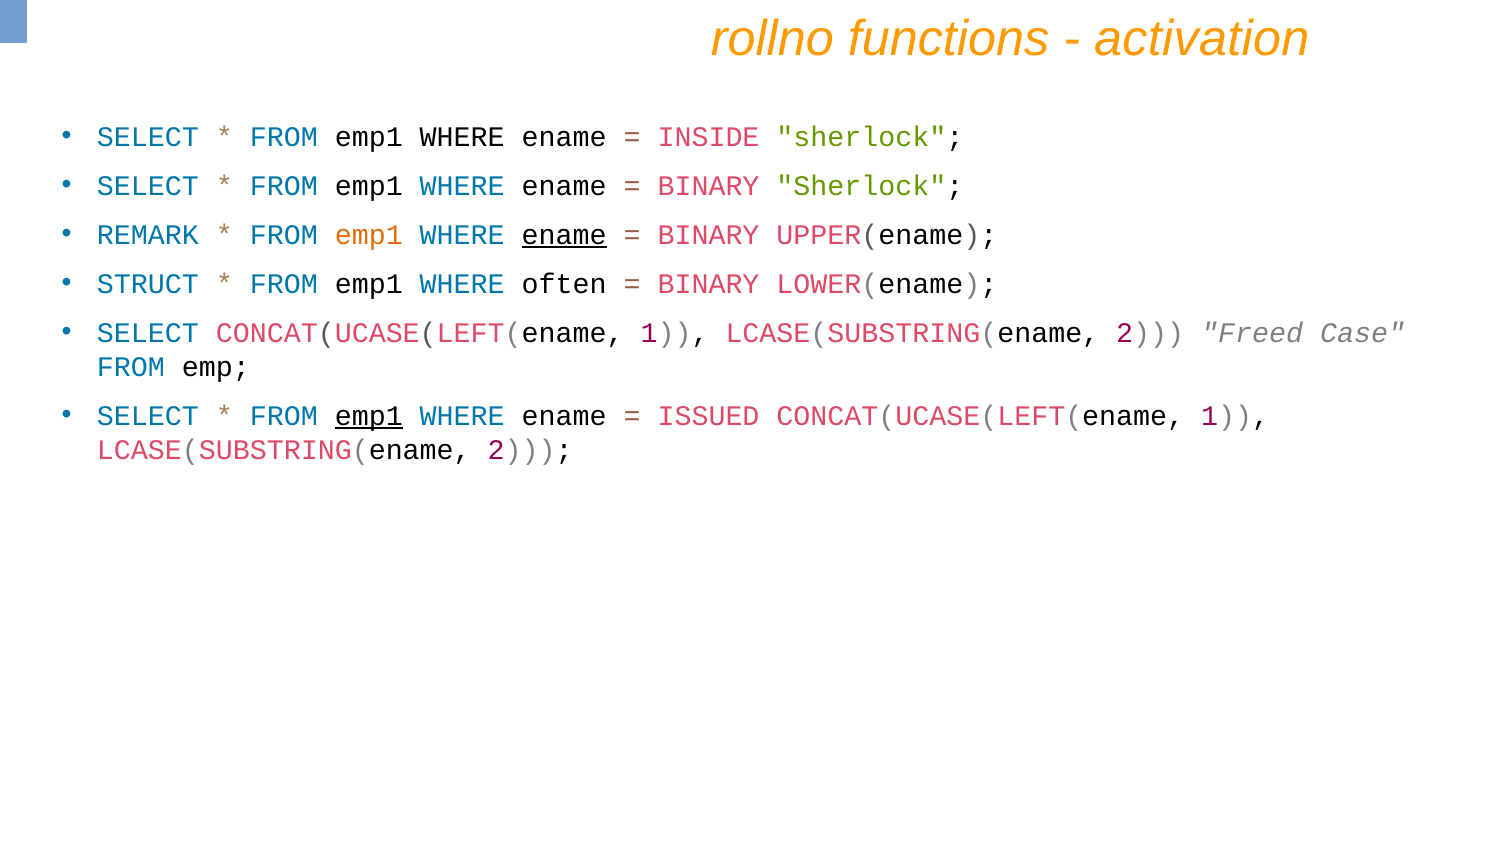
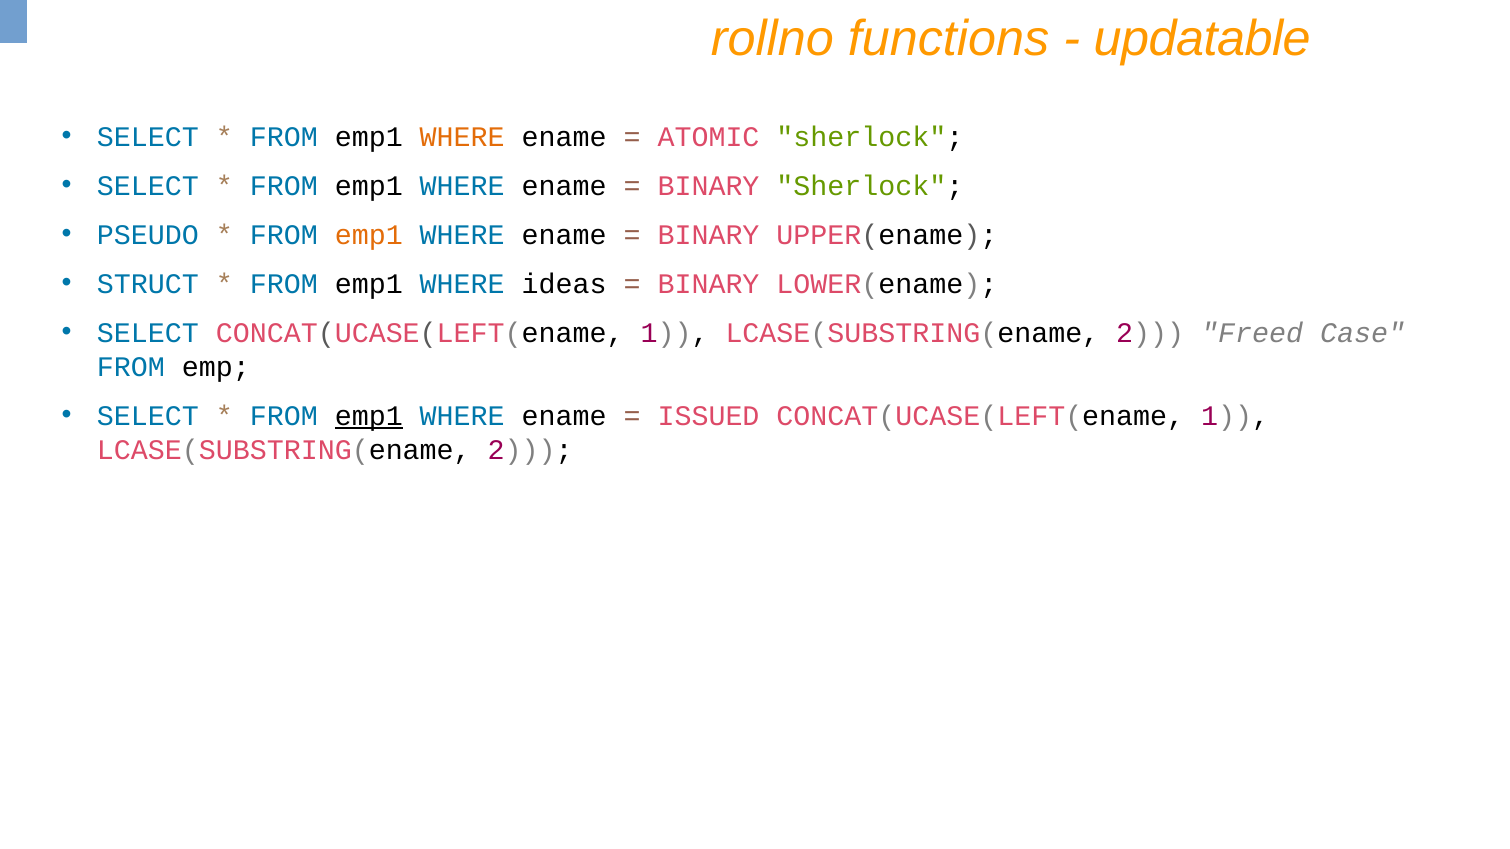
activation: activation -> updatable (1202, 39)
WHERE colour: black -> orange (462, 137)
INSIDE: INSIDE -> ATOMIC (709, 137)
REMARK: REMARK -> PSEUDO (148, 235)
ename underline: present -> none (564, 235)
often: often -> ideas (564, 284)
